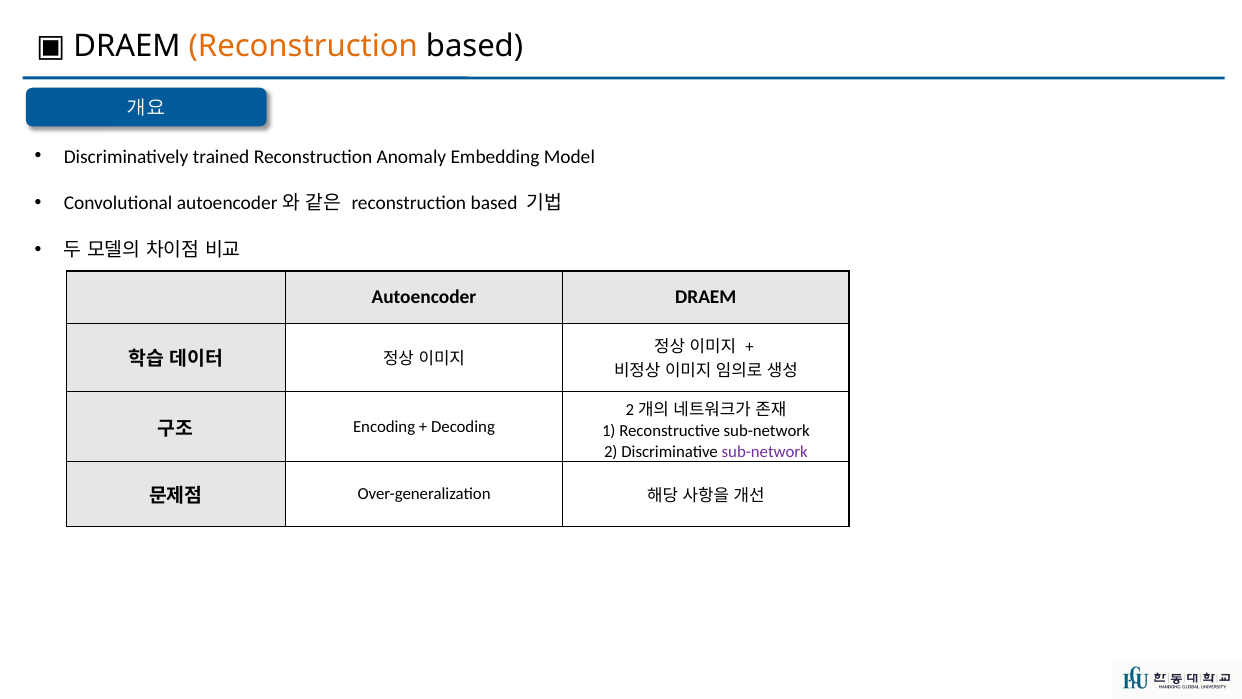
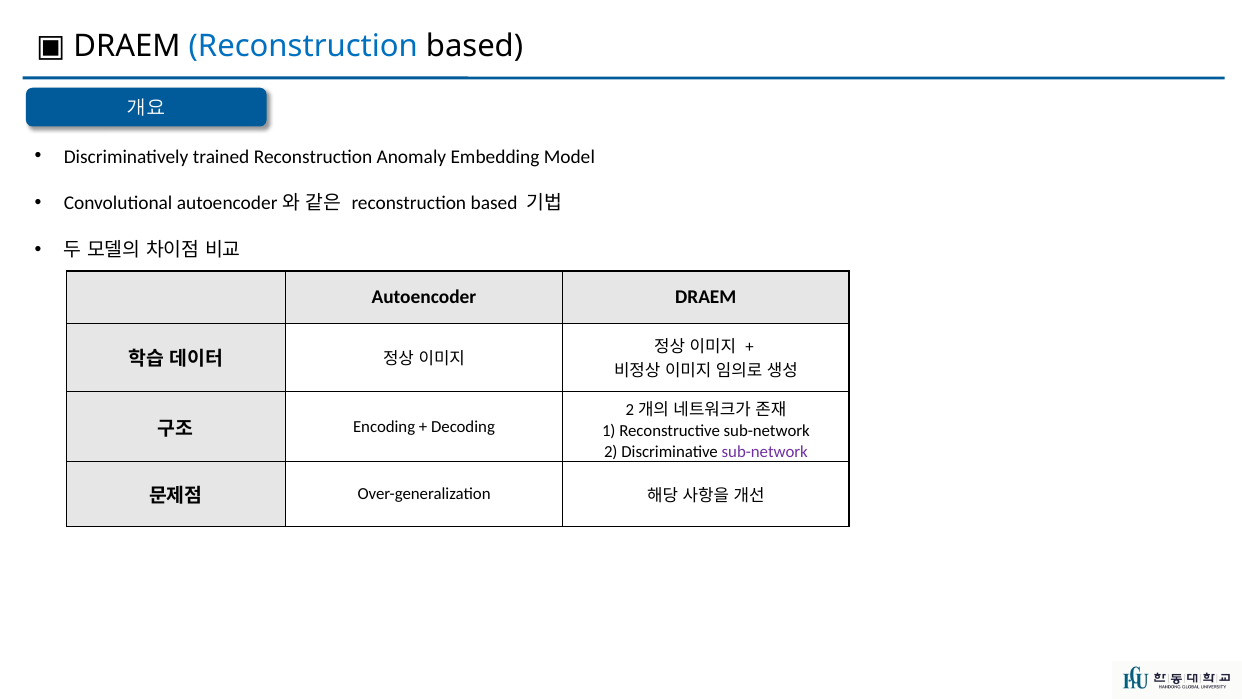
Reconstruction colour: orange -> blue (303, 46)
